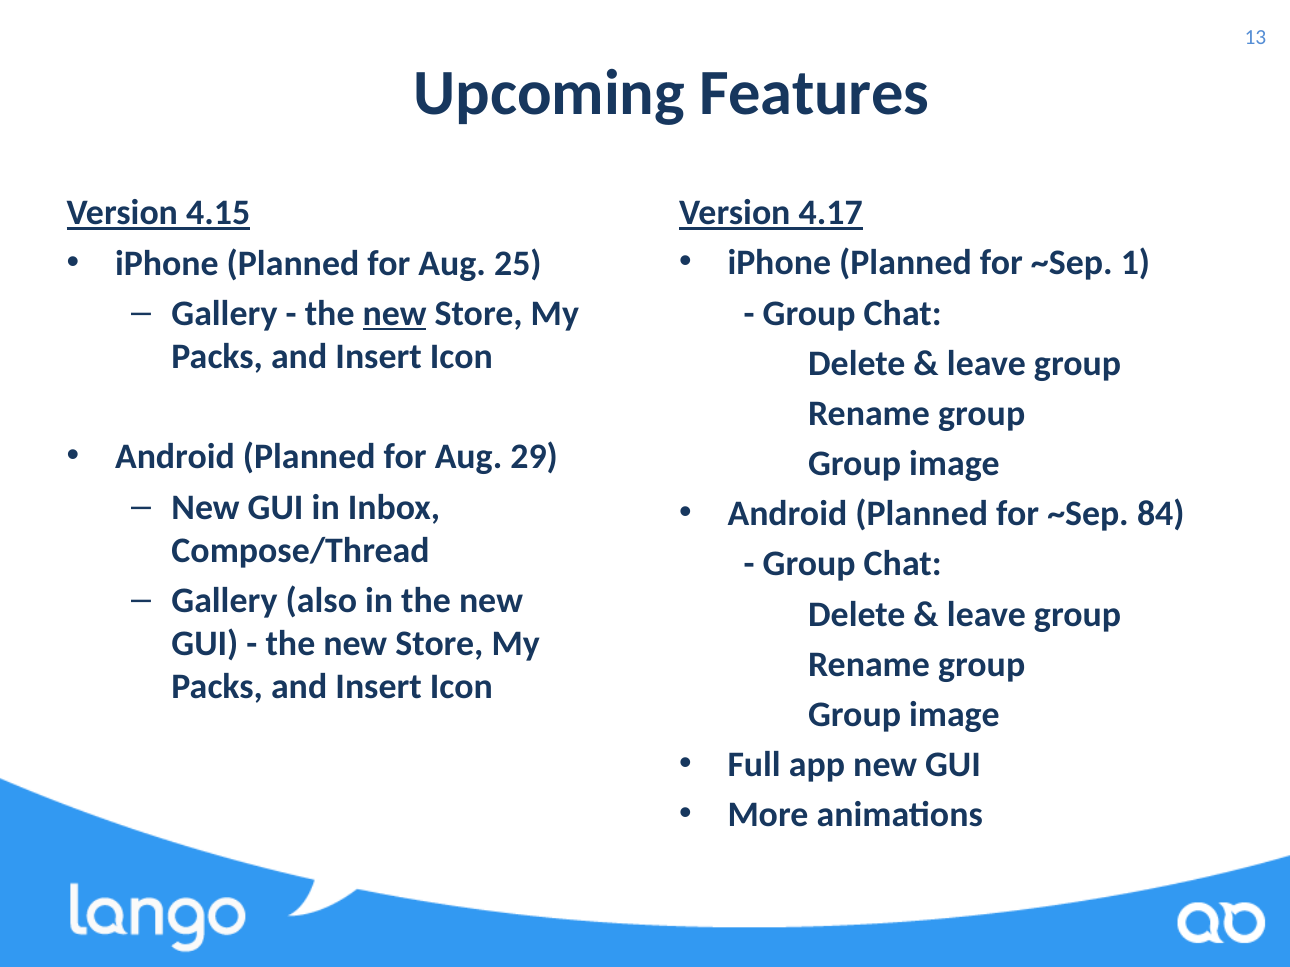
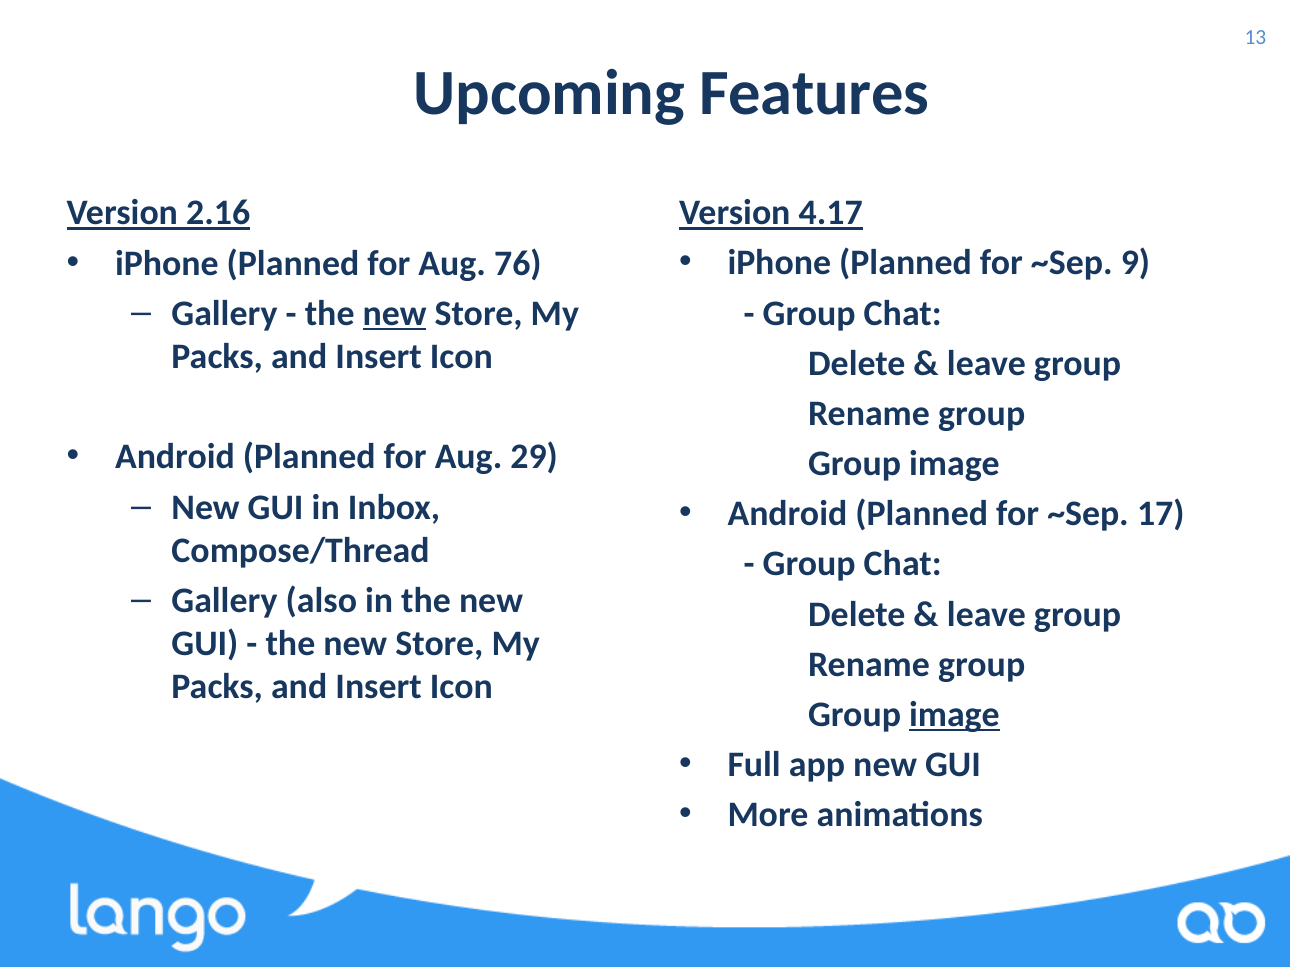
4.15: 4.15 -> 2.16 (218, 213)
1: 1 -> 9 (1135, 263)
25: 25 -> 76 (518, 263)
84: 84 -> 17 (1161, 514)
image underline: none -> present (954, 715)
